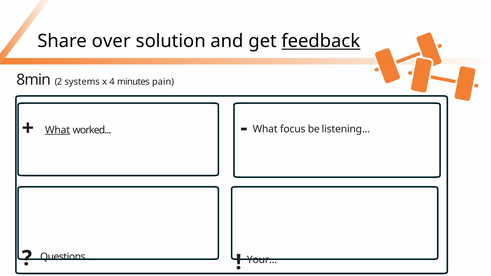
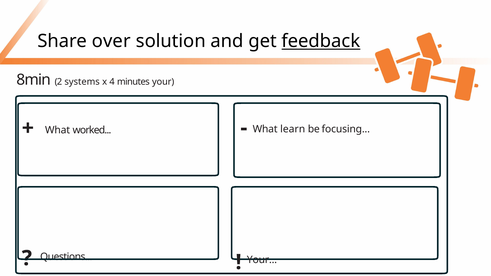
minutes pain: pain -> your (163, 82)
What underline: present -> none (58, 130)
focus: focus -> learn (293, 129)
listening: listening -> focusing (346, 129)
